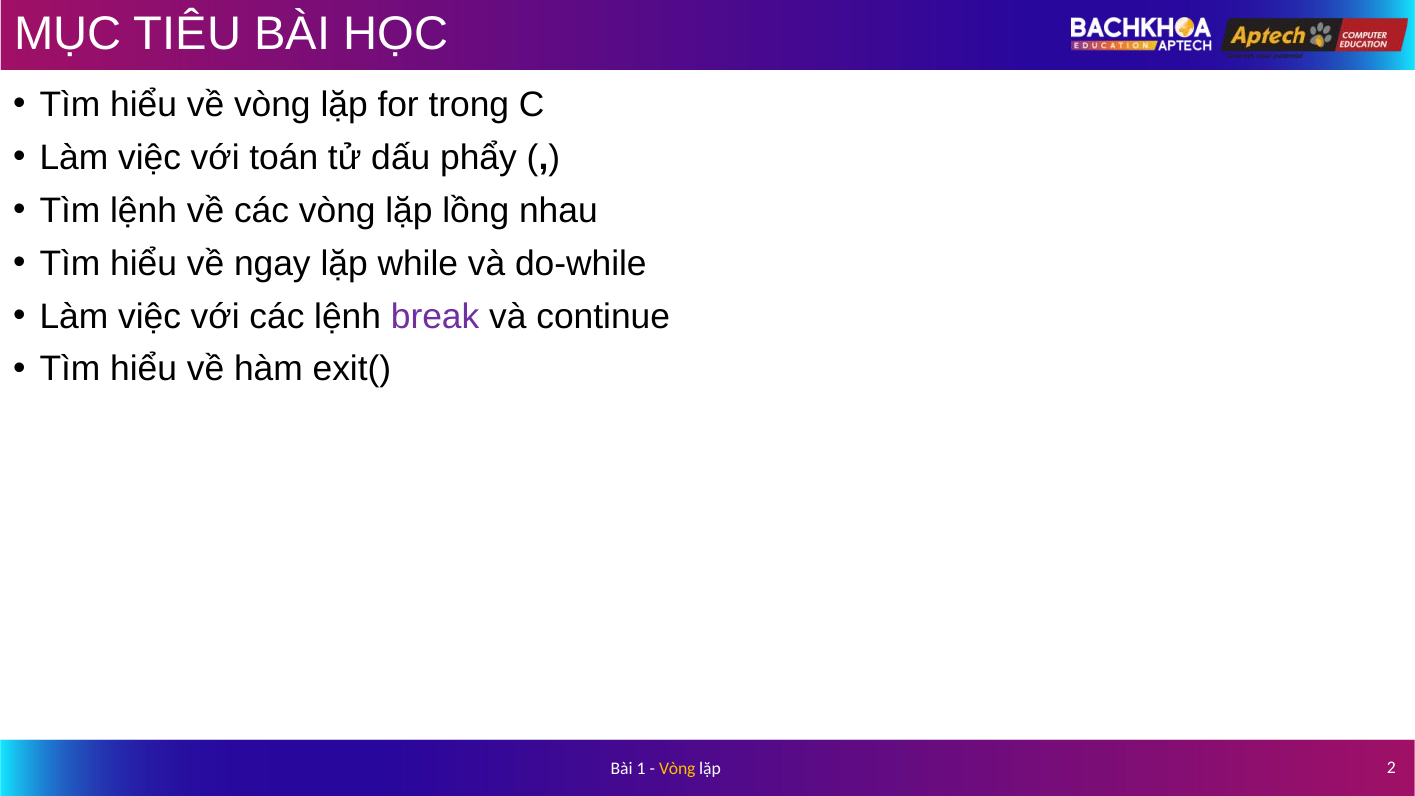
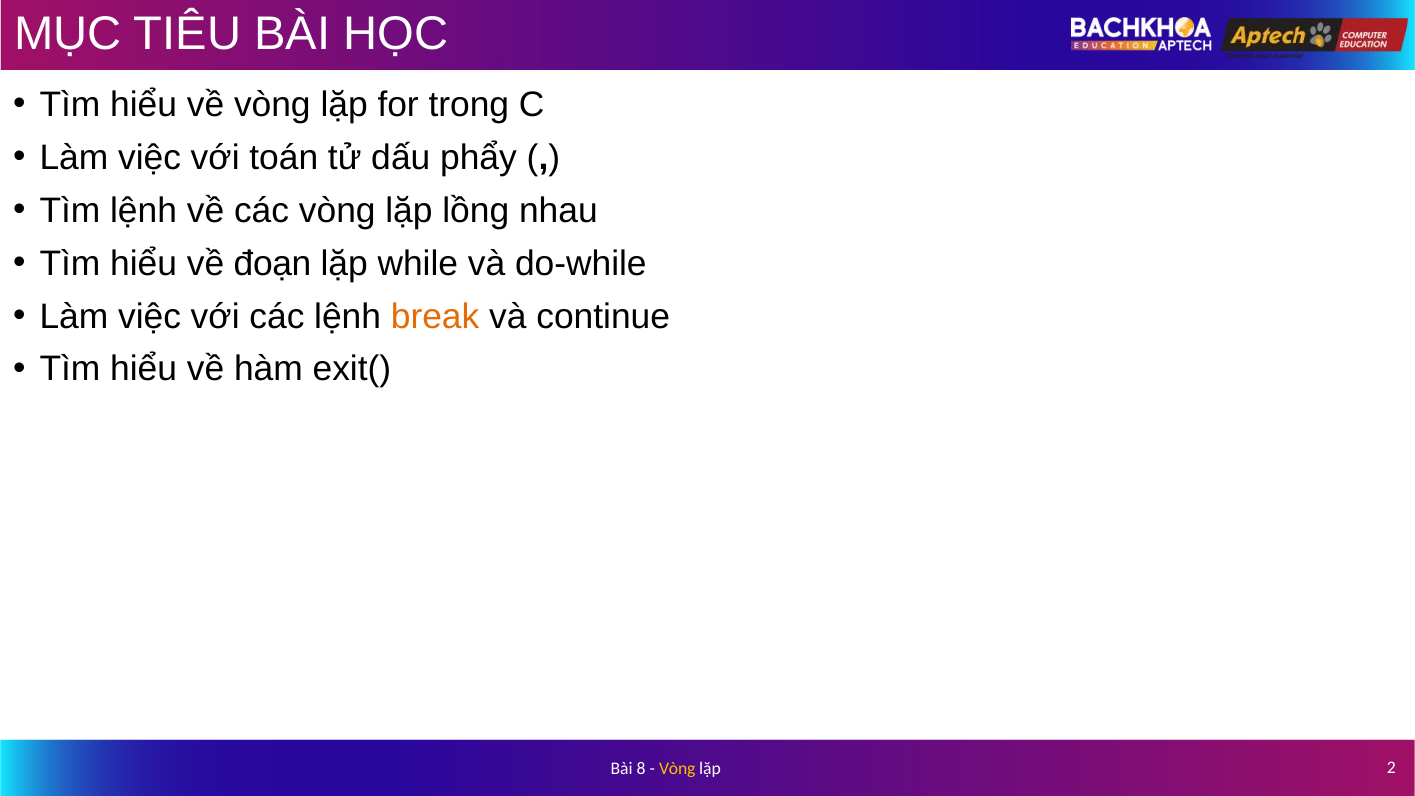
ngay: ngay -> đoạn (273, 263)
break colour: purple -> orange (435, 316)
1: 1 -> 8 (641, 769)
